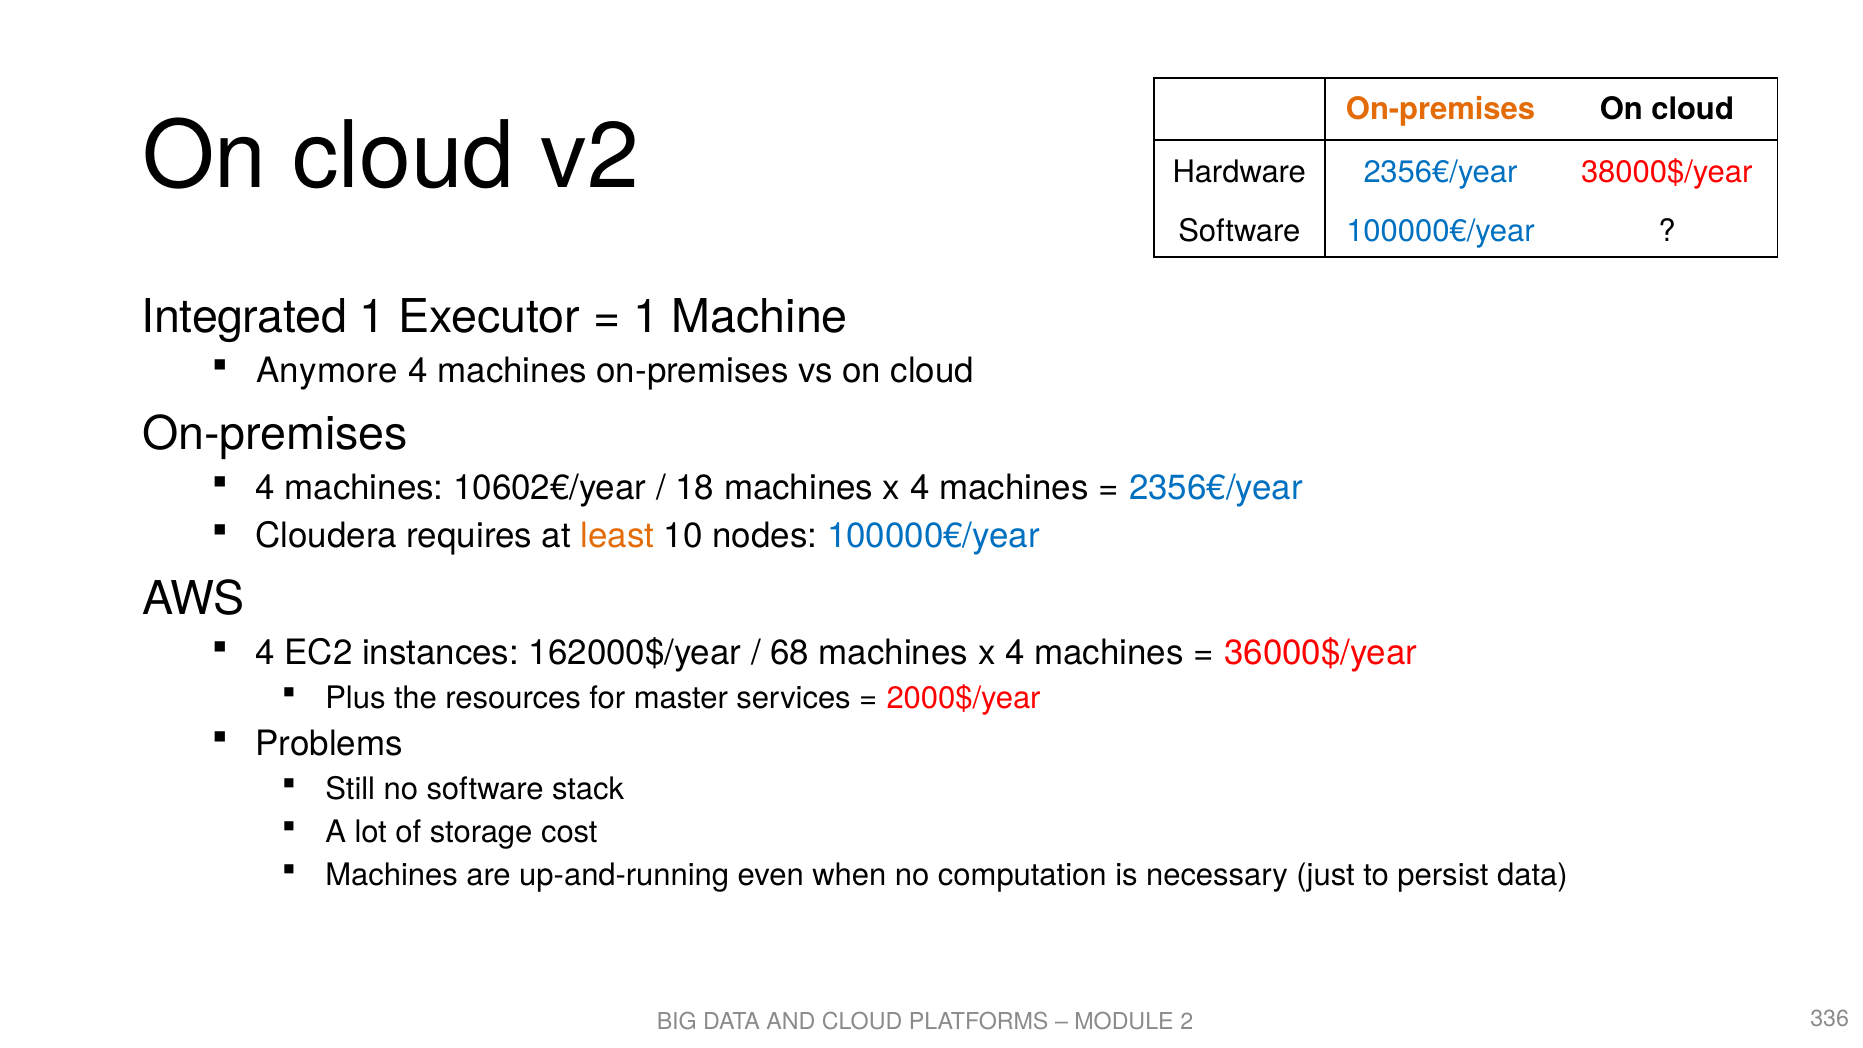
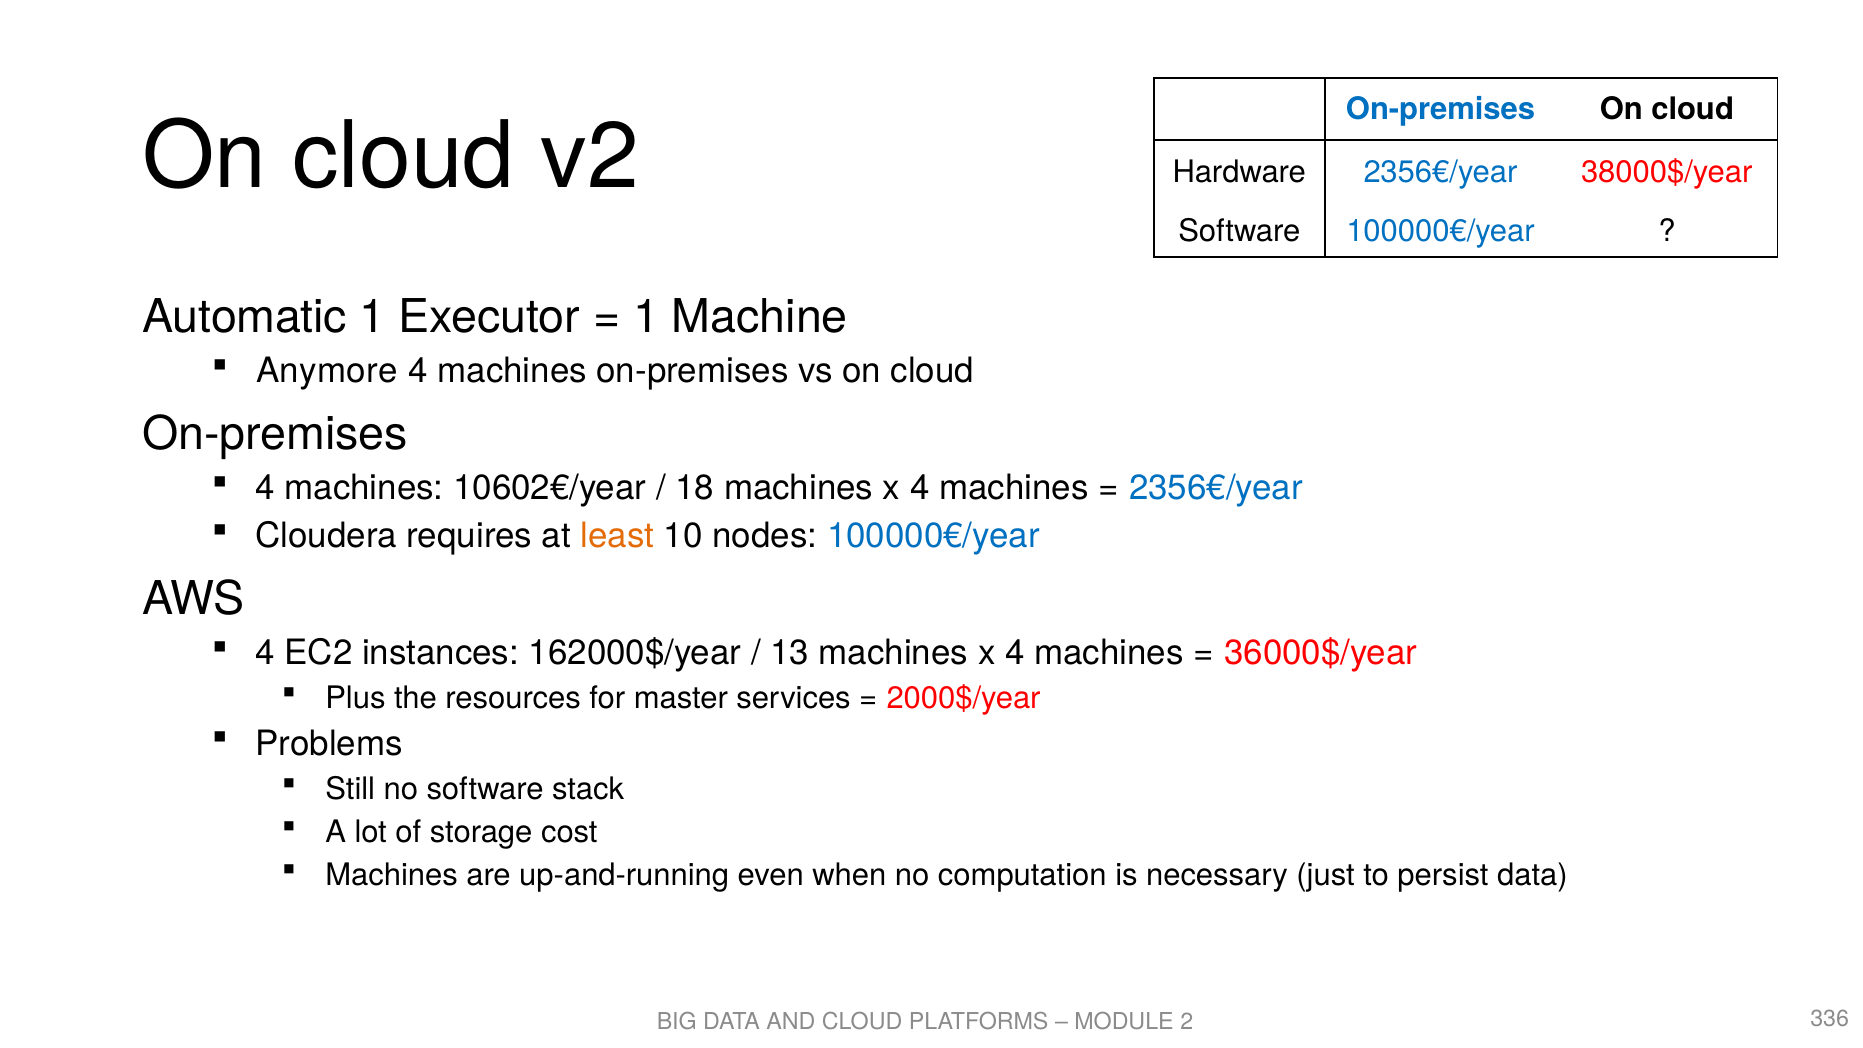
On-premises colour: orange -> blue (1441, 109)
Integrated: Integrated -> Automatic (244, 317)
68: 68 -> 13 (790, 653)
